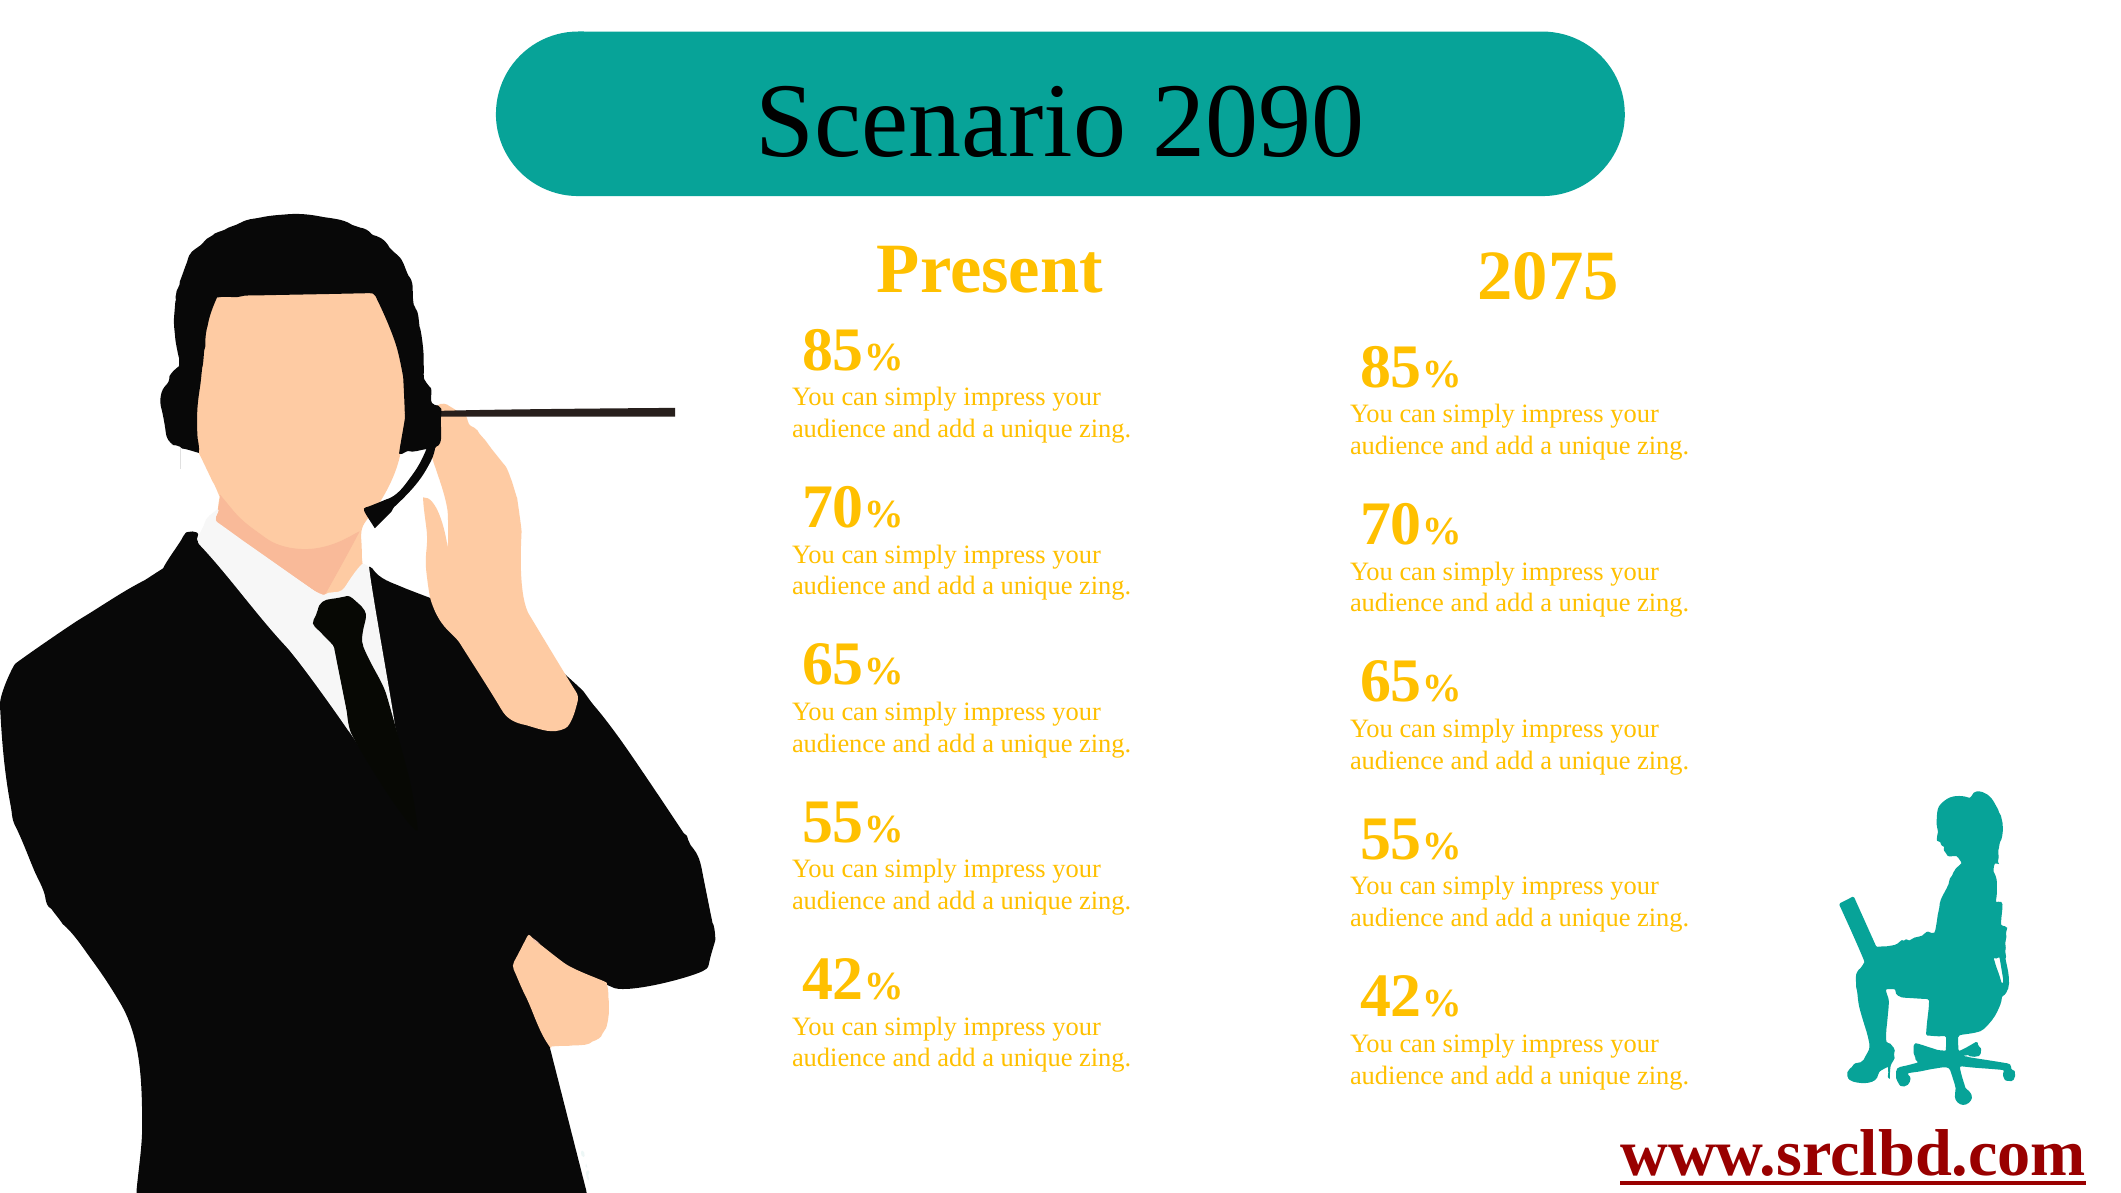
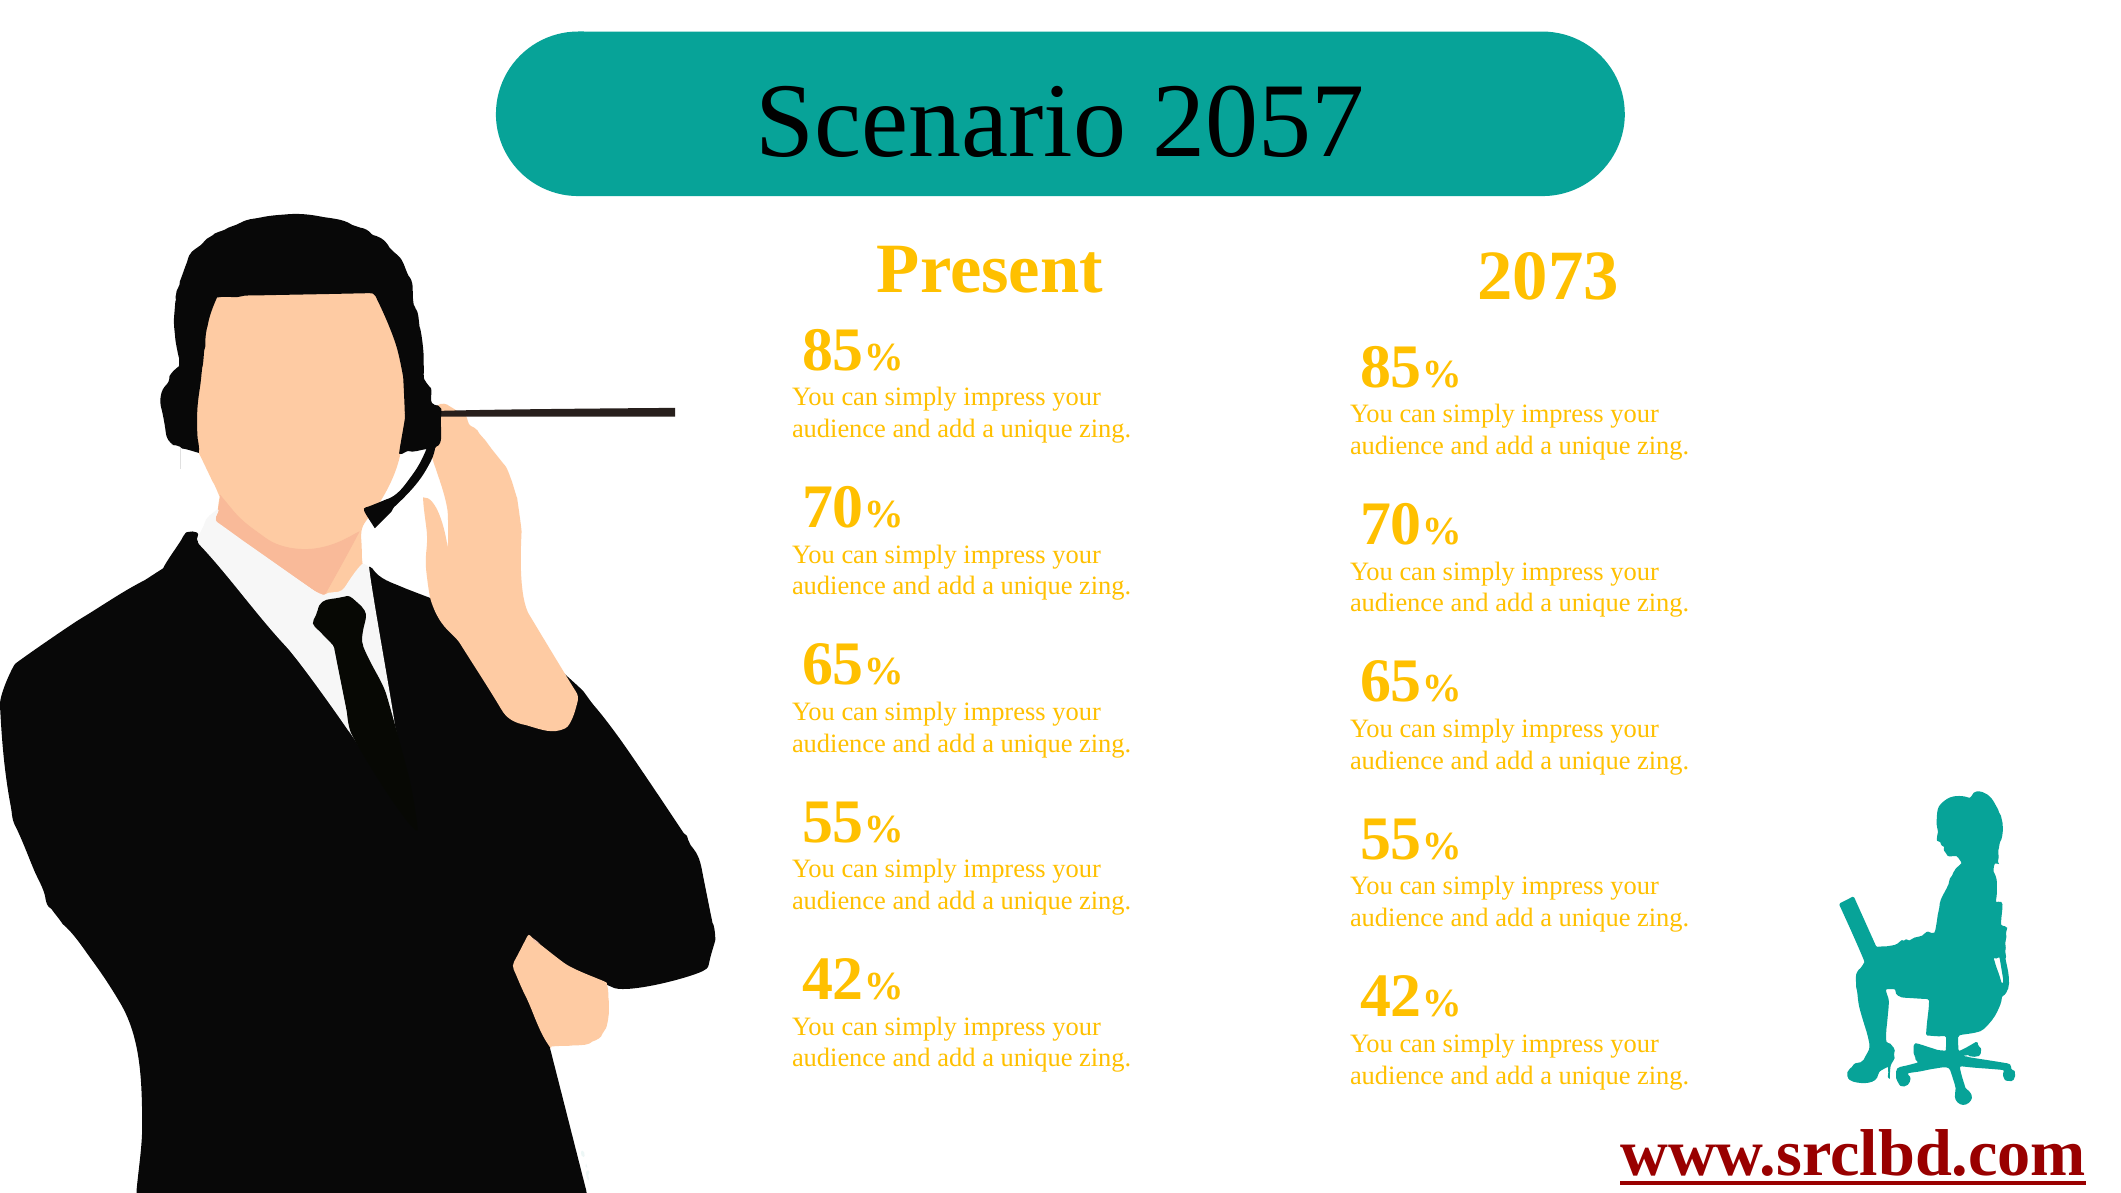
2090: 2090 -> 2057 (1259, 121)
2075: 2075 -> 2073 (1548, 276)
